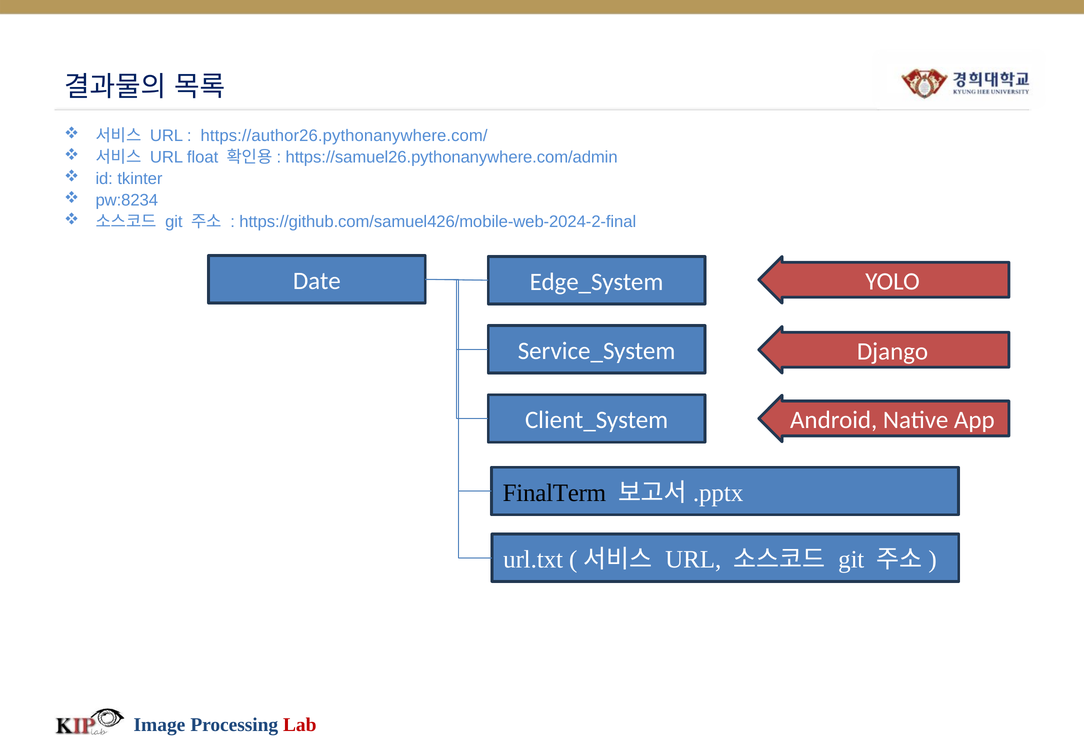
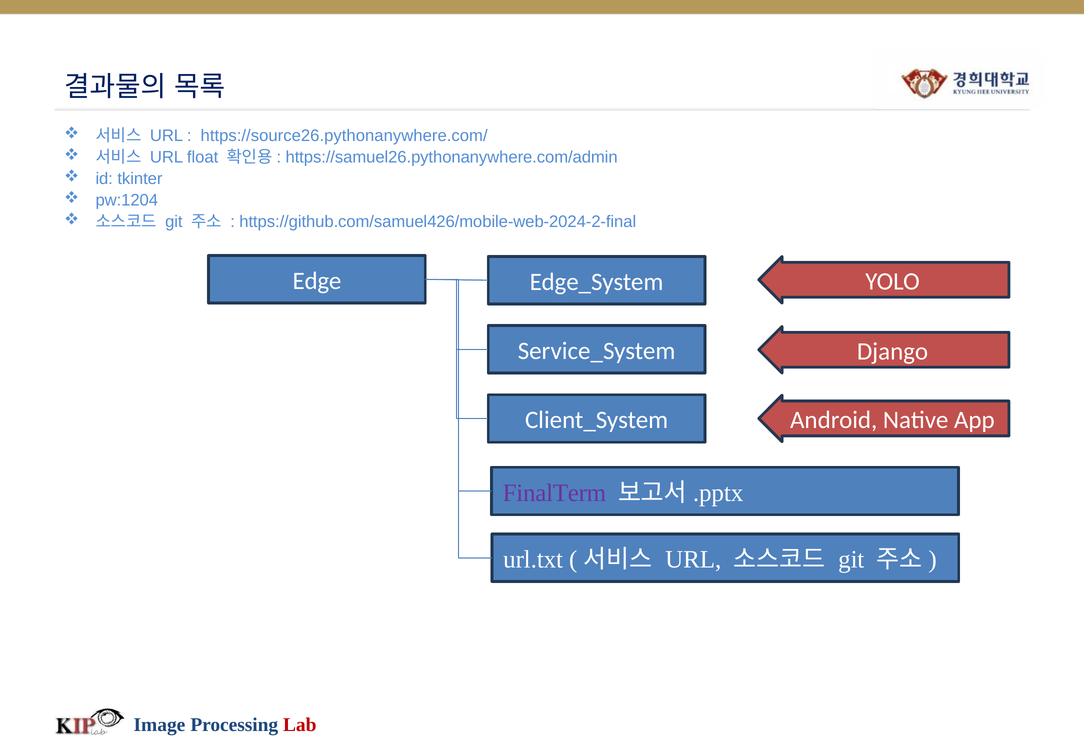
https://author26.pythonanywhere.com/: https://author26.pythonanywhere.com/ -> https://source26.pythonanywhere.com/ (344, 136)
pw:8234: pw:8234 -> pw:1204 (127, 200)
Date: Date -> Edge (317, 281)
FinalTerm colour: black -> purple (554, 492)
